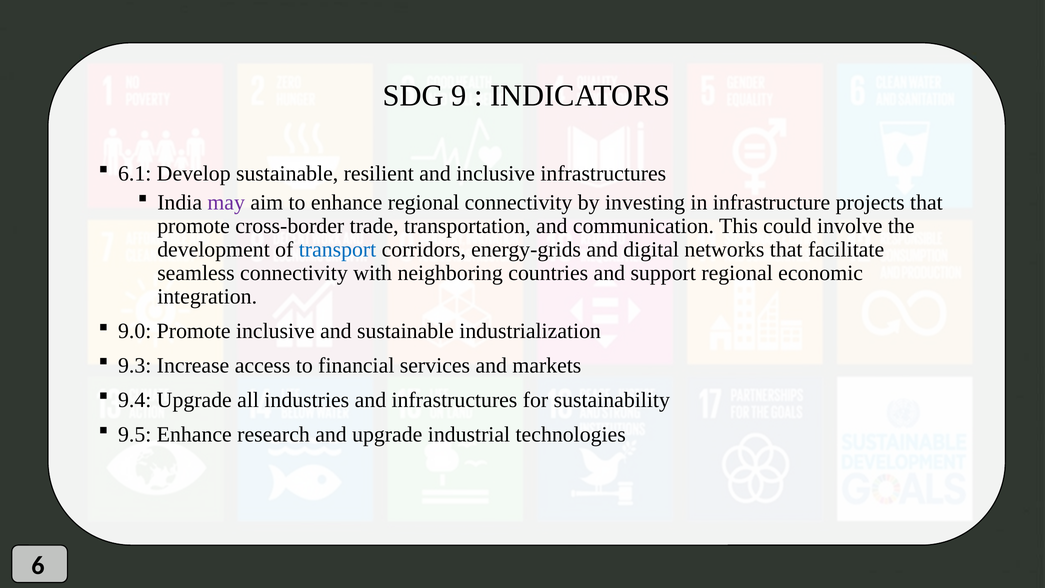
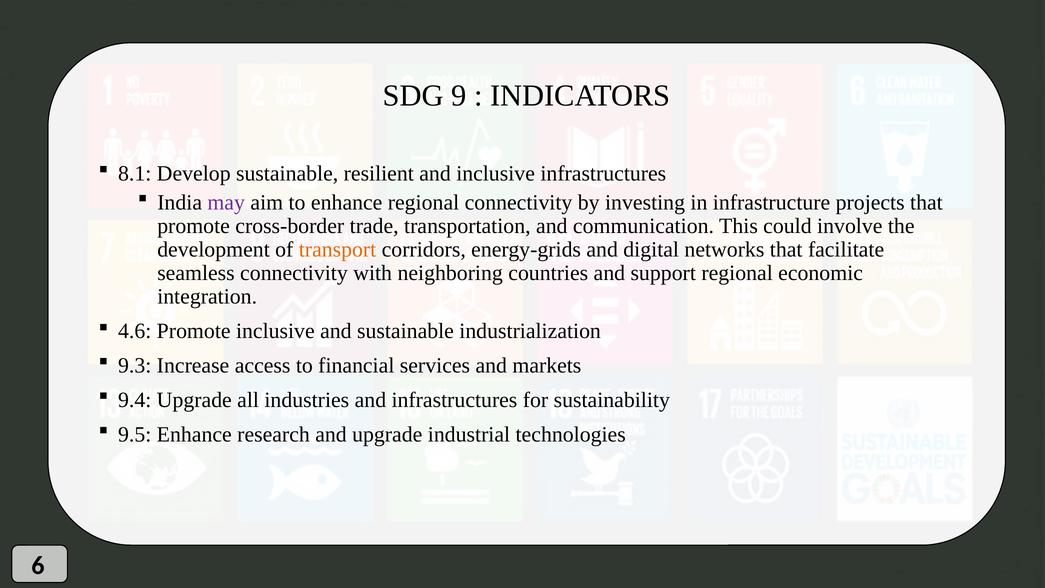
6.1: 6.1 -> 8.1 (135, 173)
transport colour: blue -> orange (338, 249)
9.0: 9.0 -> 4.6 (135, 331)
